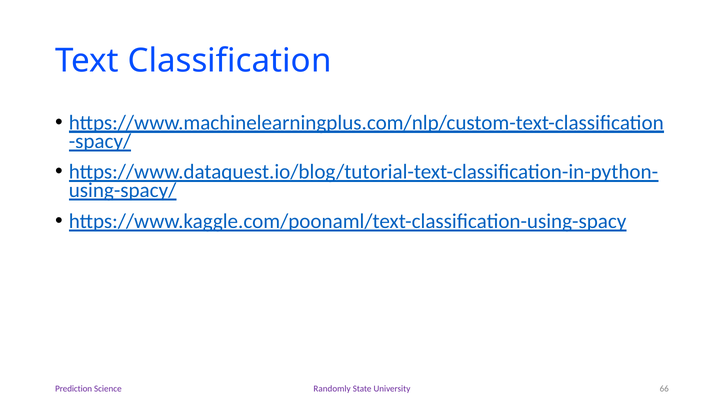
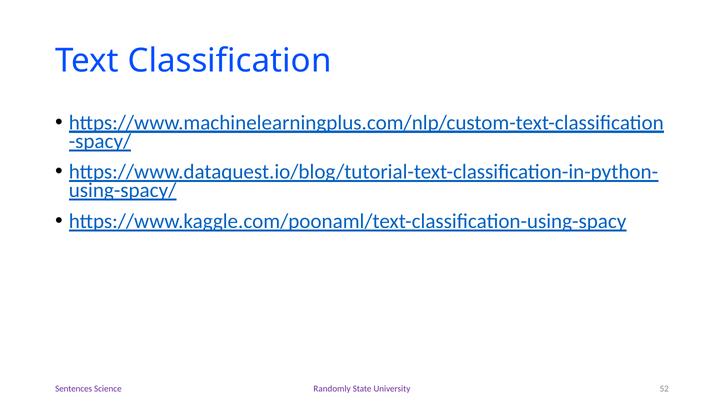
66: 66 -> 52 (664, 389)
Prediction: Prediction -> Sentences (74, 389)
